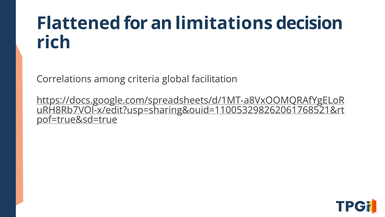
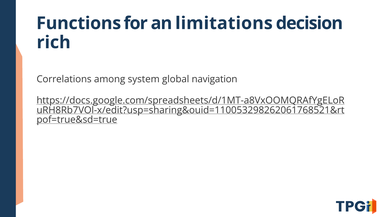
Flattened: Flattened -> Functions (79, 23)
criteria: criteria -> system (144, 79)
facilitation: facilitation -> navigation (215, 79)
